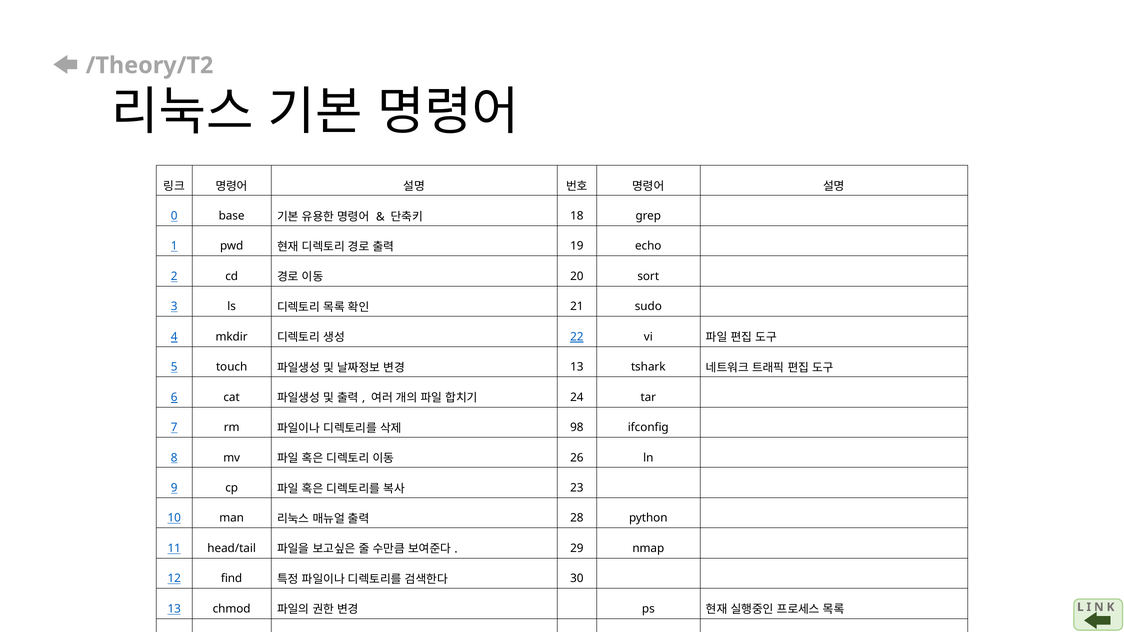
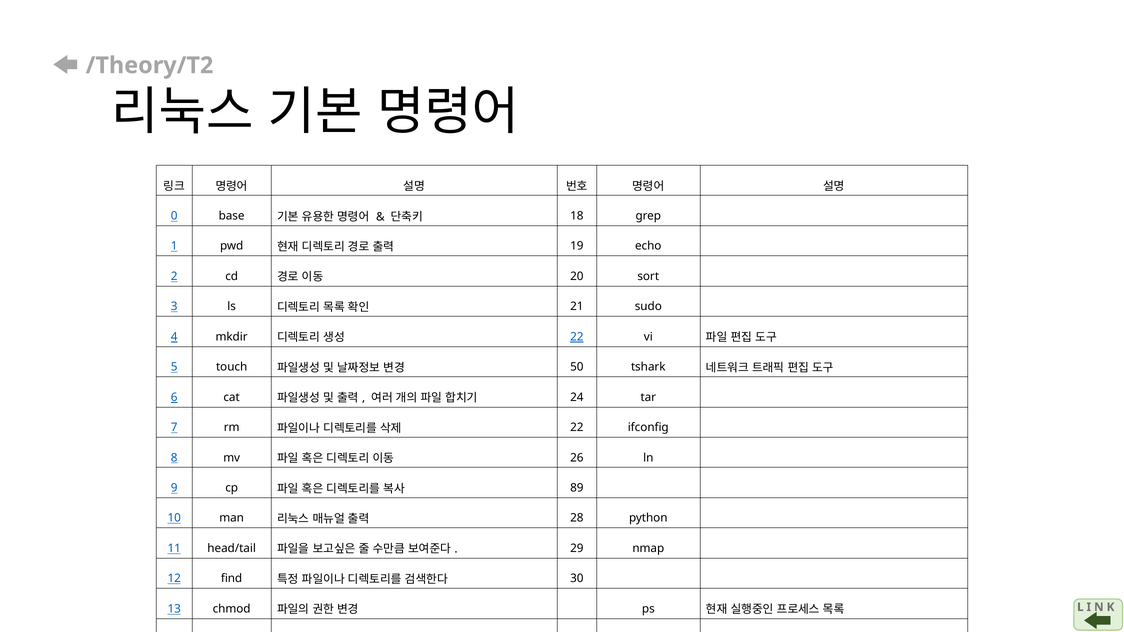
13: 13 -> 50 (577, 367)
98: 98 -> 22 (577, 428)
23: 23 -> 89 (577, 488)
